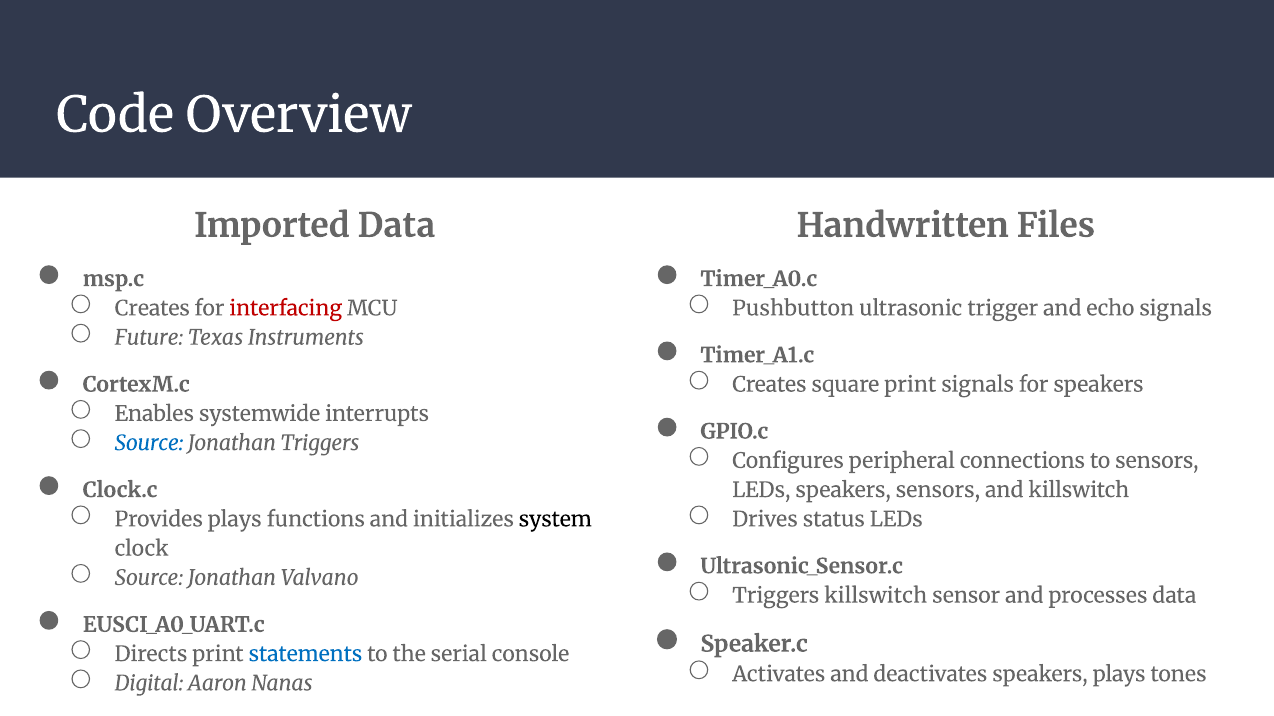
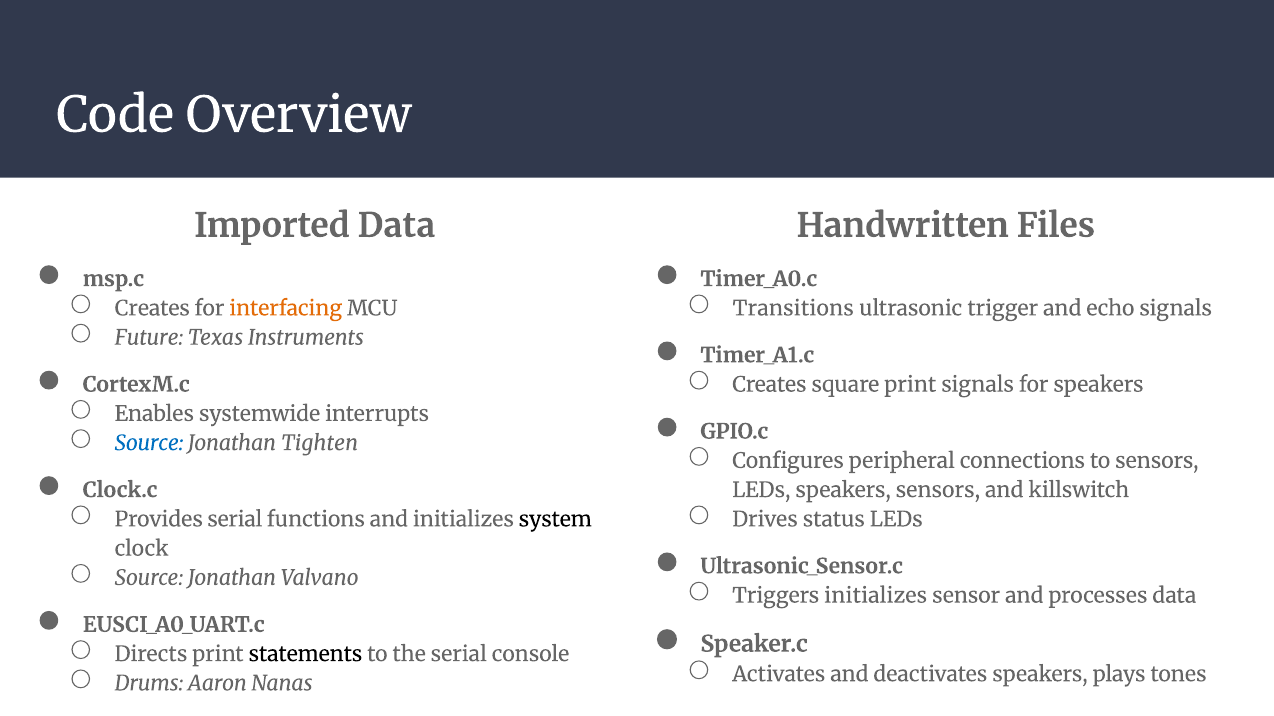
interfacing colour: red -> orange (286, 309)
Pushbutton: Pushbutton -> Transitions (793, 309)
Jonathan Triggers: Triggers -> Tighten (320, 444)
Provides plays: plays -> serial (235, 520)
Triggers killswitch: killswitch -> initializes (876, 596)
statements colour: blue -> black (305, 655)
Digital: Digital -> Drums (149, 684)
